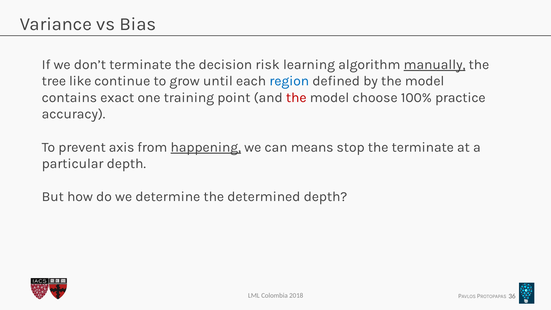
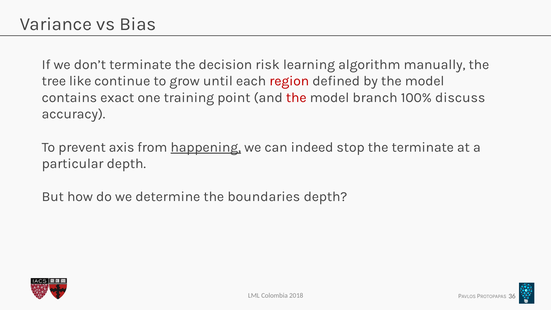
manually underline: present -> none (435, 65)
region colour: blue -> red (289, 81)
choose: choose -> branch (375, 98)
practice: practice -> discuss (460, 98)
means: means -> indeed (312, 147)
determined: determined -> boundaries (264, 197)
